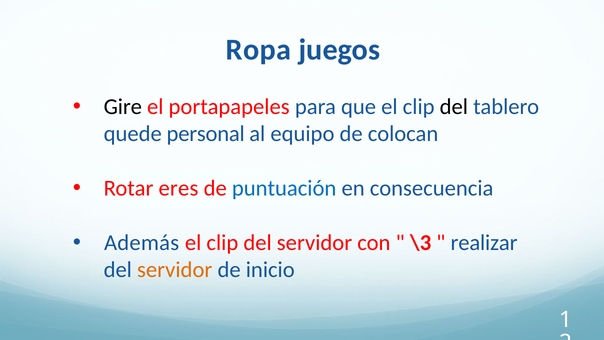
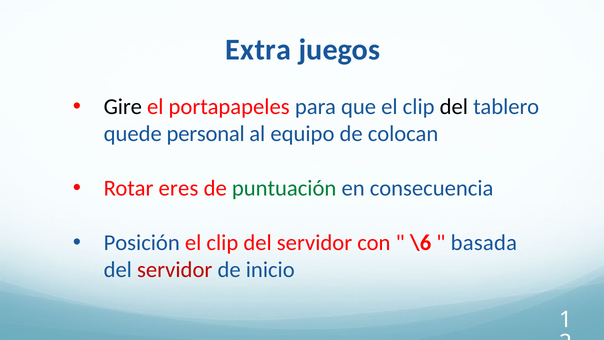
Ropa: Ropa -> Extra (258, 50)
puntuación colour: blue -> green (284, 188)
Además: Además -> Posición (142, 243)
\3: \3 -> \6 (421, 243)
realizar: realizar -> basada (484, 243)
servidor colour: orange -> red (175, 270)
